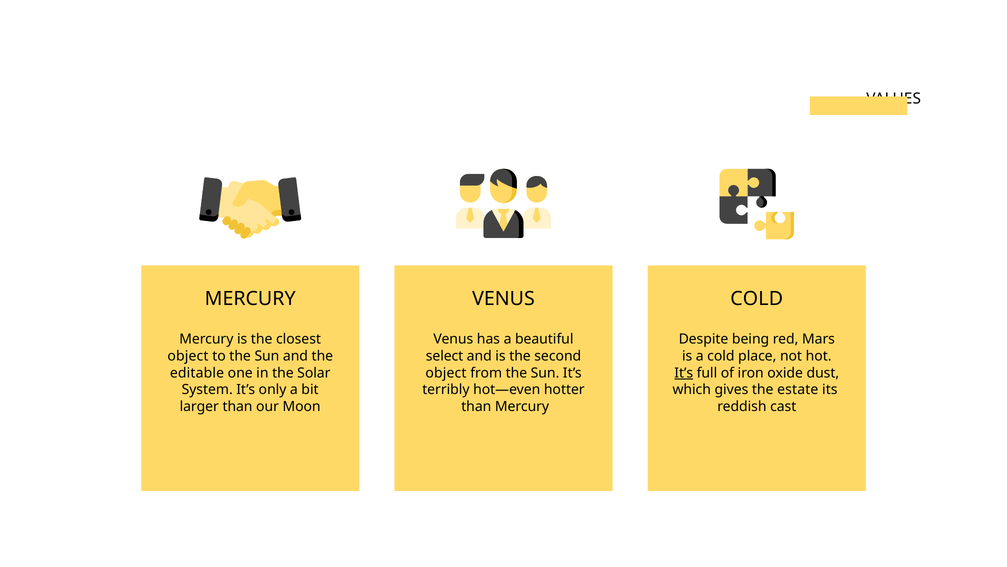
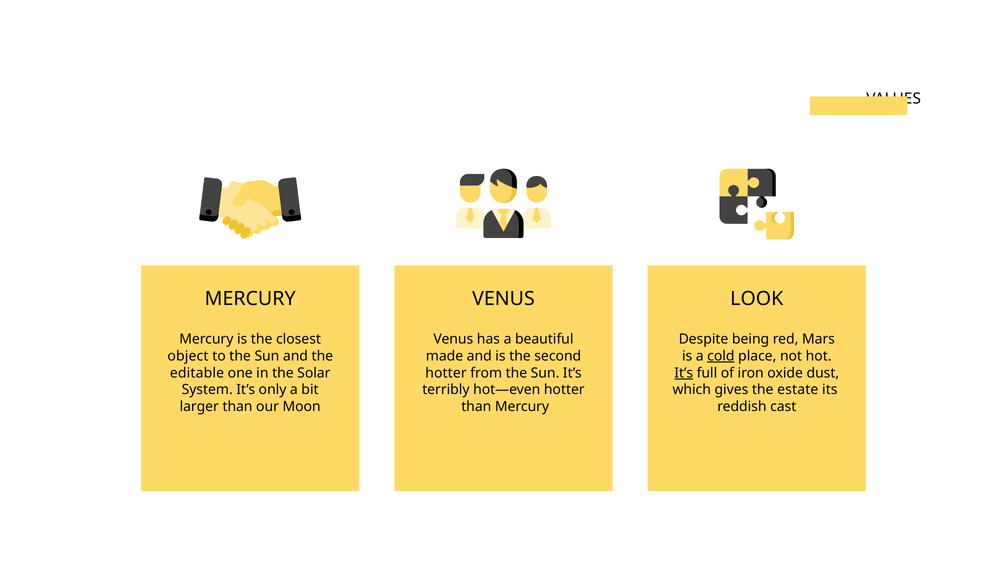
VENUS COLD: COLD -> LOOK (757, 299)
select: select -> made (445, 356)
cold underline: none -> present (721, 356)
object: object -> hotter (446, 373)
